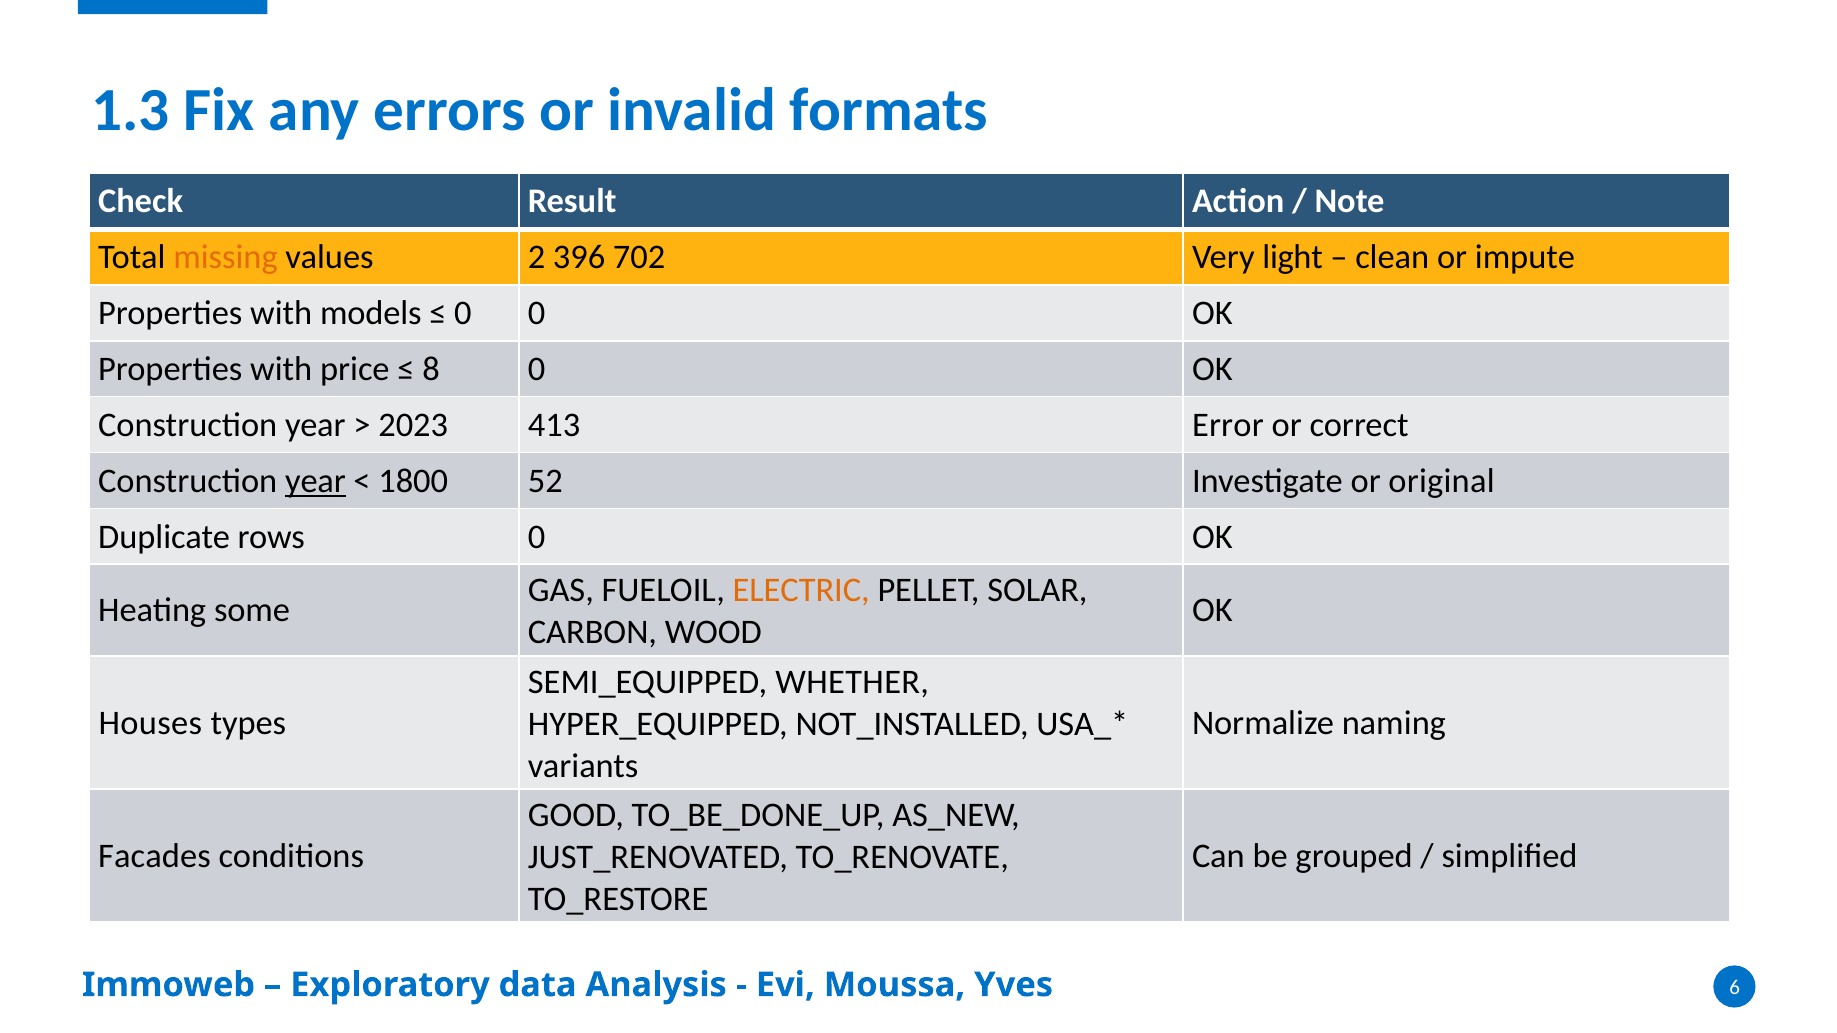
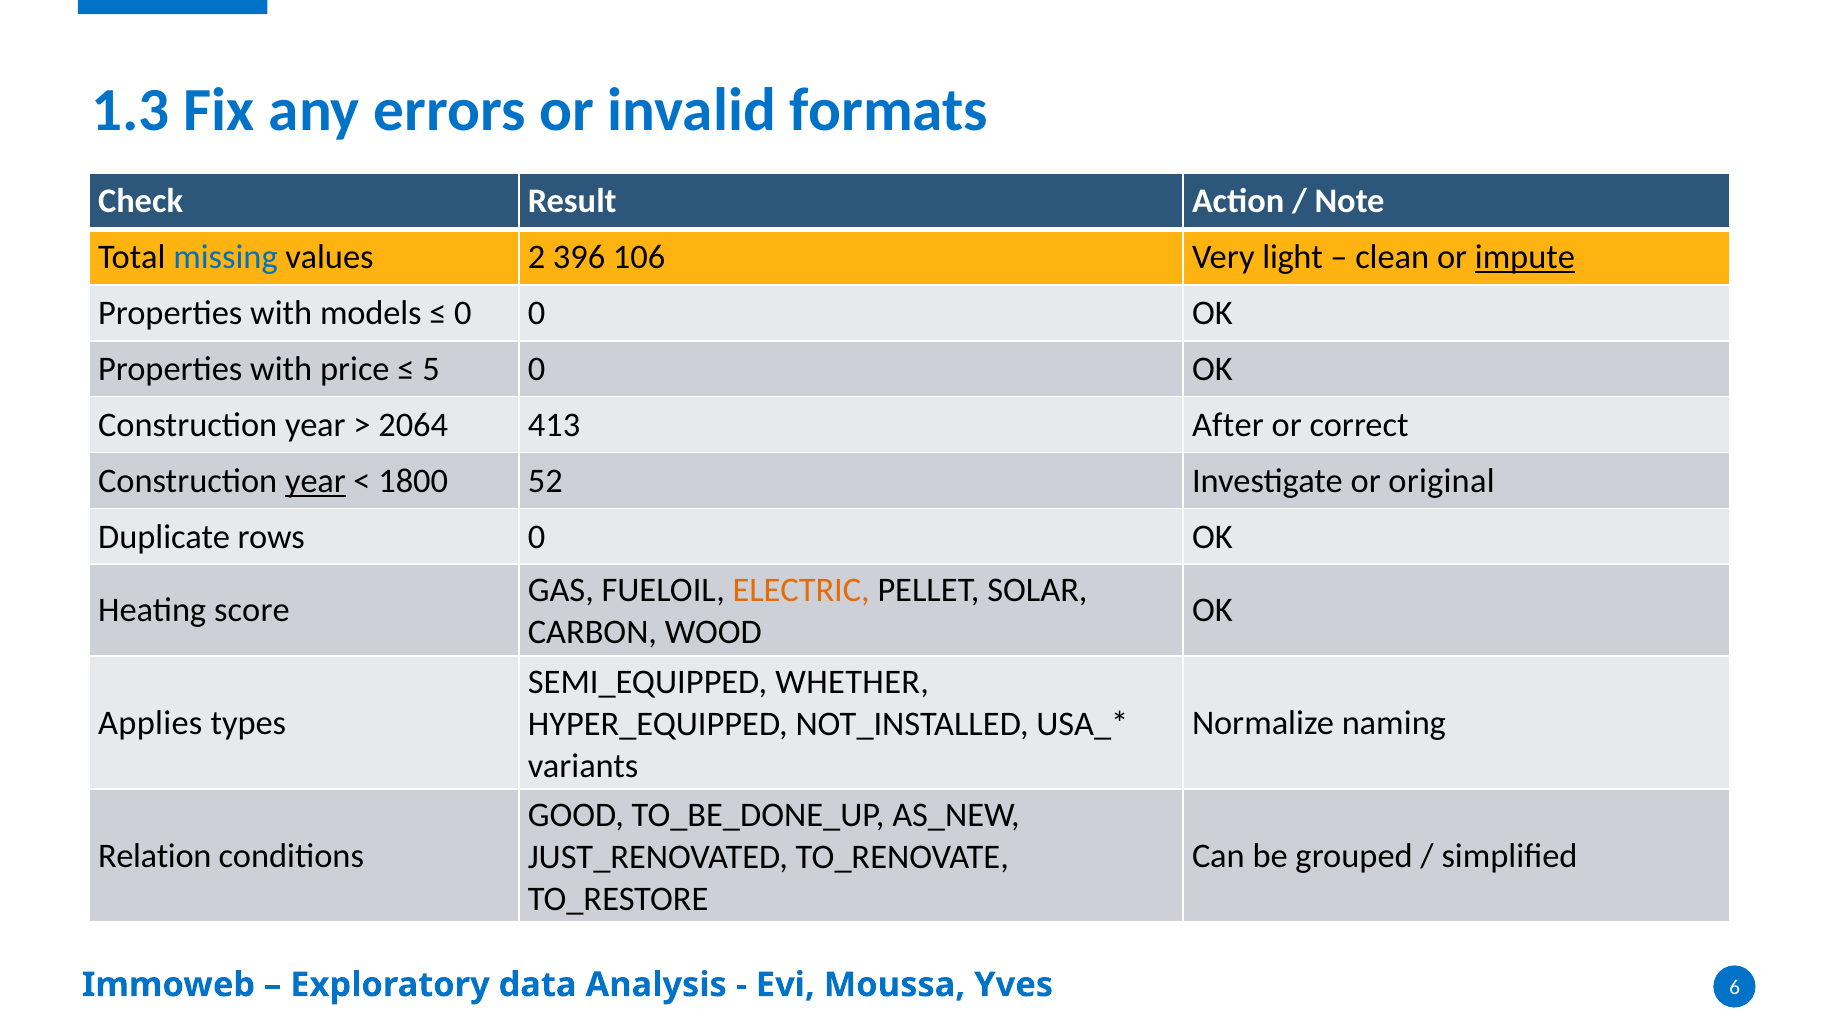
missing colour: orange -> blue (226, 258)
702: 702 -> 106 (639, 258)
impute underline: none -> present (1525, 258)
8: 8 -> 5 (431, 369)
2023: 2023 -> 2064 (413, 425)
Error: Error -> After (1228, 425)
some: some -> score (252, 611)
Houses: Houses -> Applies (150, 723)
Facades: Facades -> Relation (155, 856)
